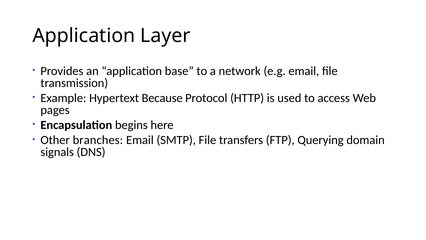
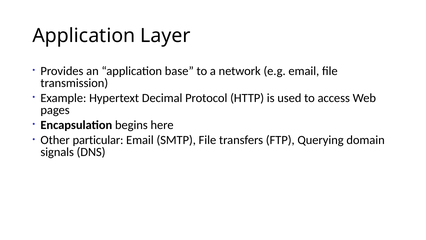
Because: Because -> Decimal (162, 98)
branches: branches -> particular (98, 140)
